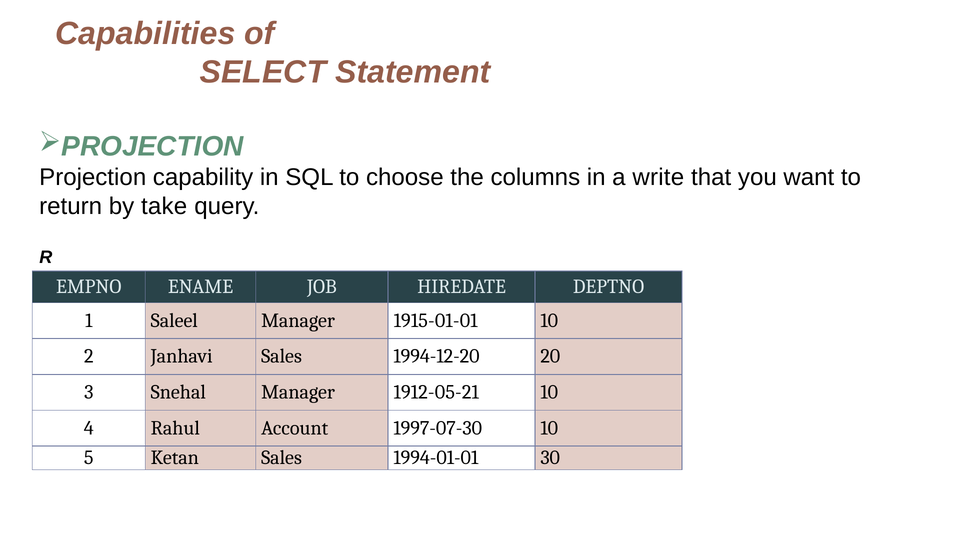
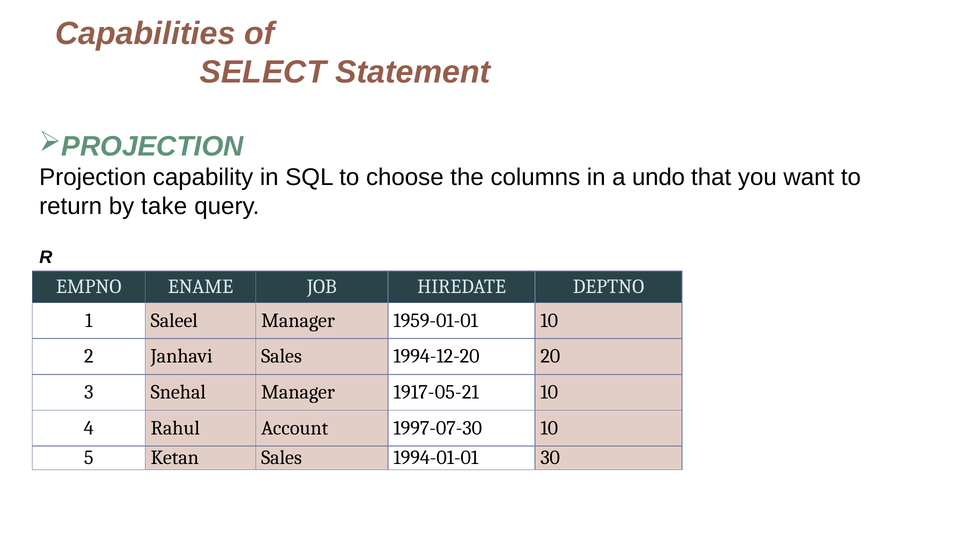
write: write -> undo (659, 177)
1915-01-01: 1915-01-01 -> 1959-01-01 (436, 320)
1912-05-21: 1912-05-21 -> 1917-05-21 (436, 392)
